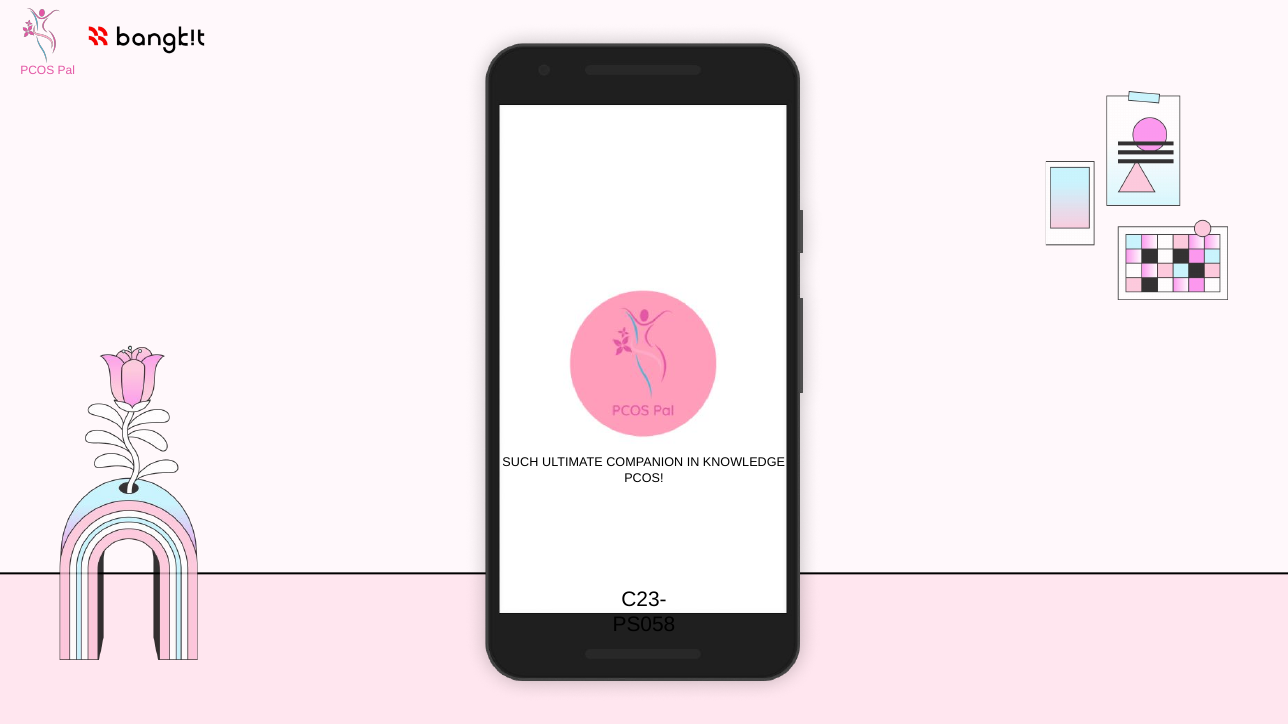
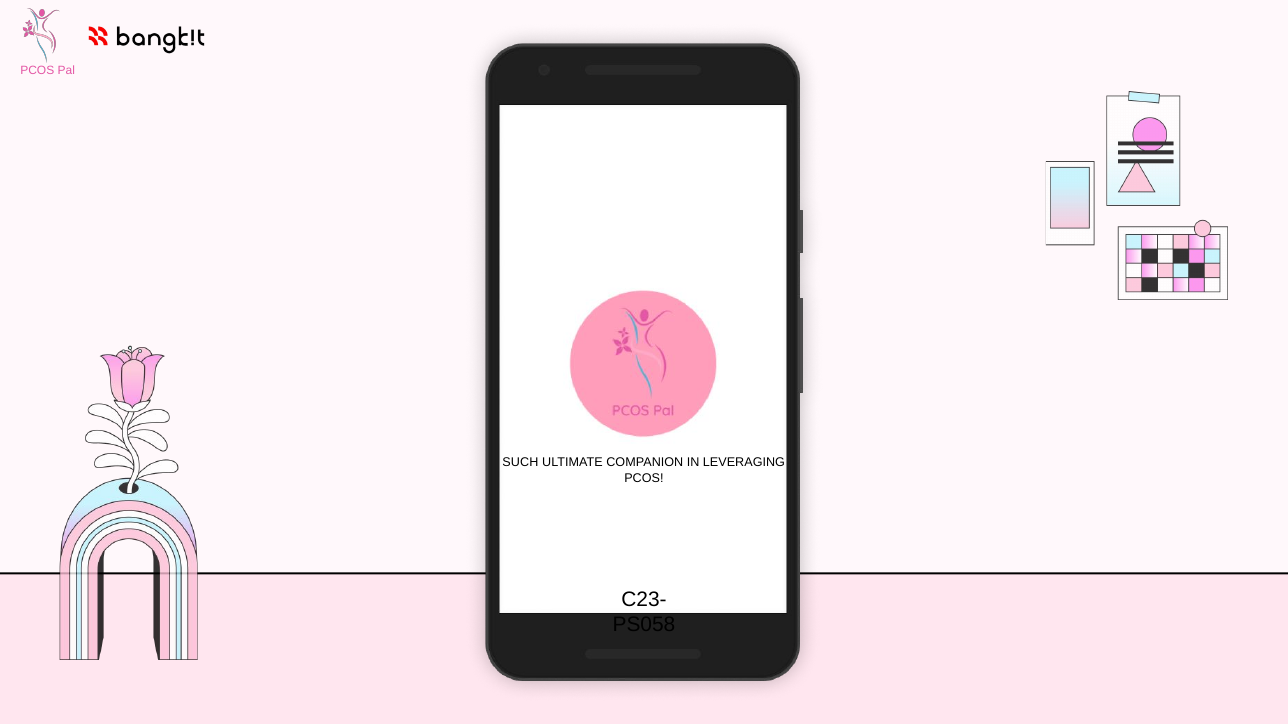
KNOWLEDGE: KNOWLEDGE -> LEVERAGING (744, 462)
